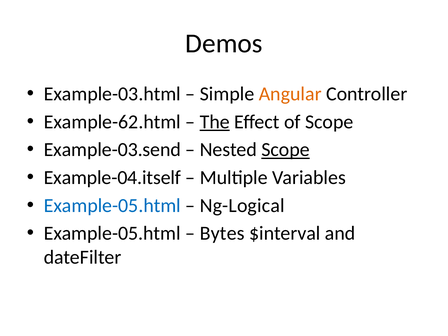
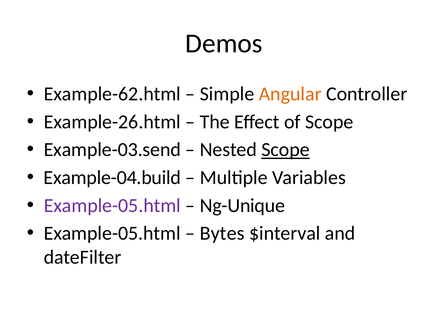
Example-03.html: Example-03.html -> Example-62.html (112, 94)
Example-62.html: Example-62.html -> Example-26.html (112, 122)
The underline: present -> none (215, 122)
Example-04.itself: Example-04.itself -> Example-04.build (112, 178)
Example-05.html colour: blue -> purple (112, 206)
Ng-Logical: Ng-Logical -> Ng-Unique (242, 206)
